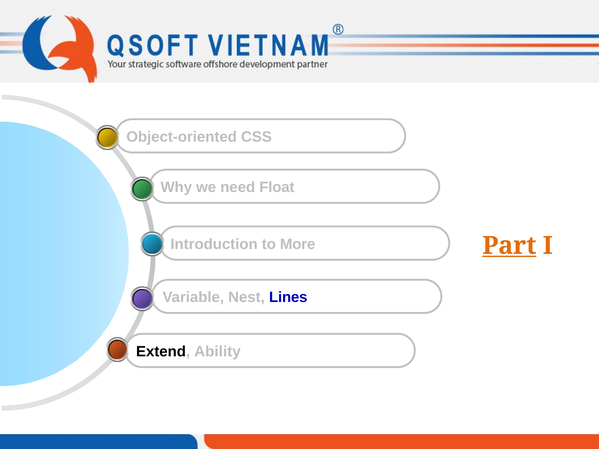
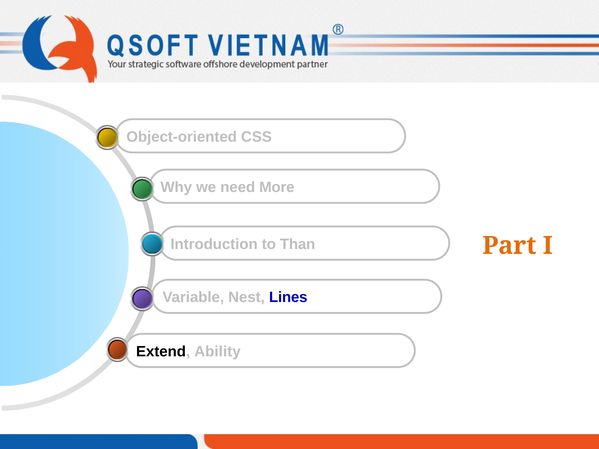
Float: Float -> More (277, 187)
More: More -> Than (298, 244)
Part underline: present -> none (509, 246)
